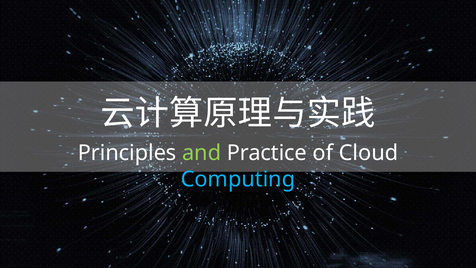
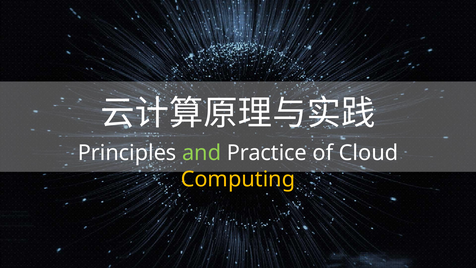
Computing colour: light blue -> yellow (238, 179)
